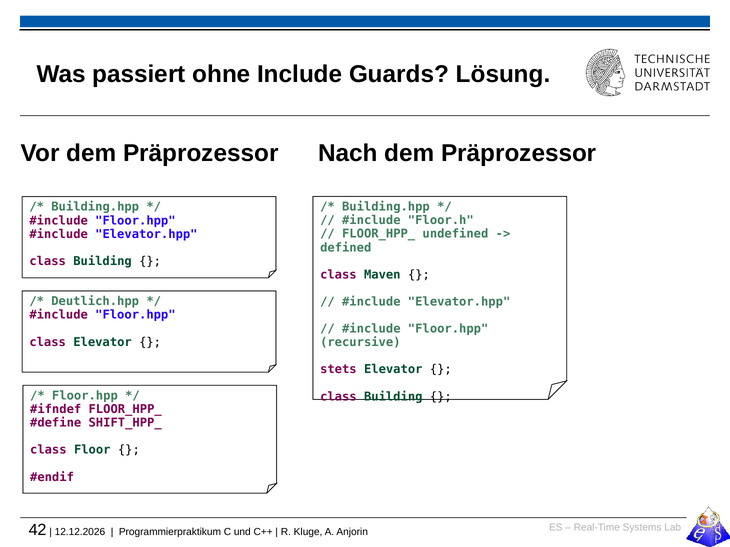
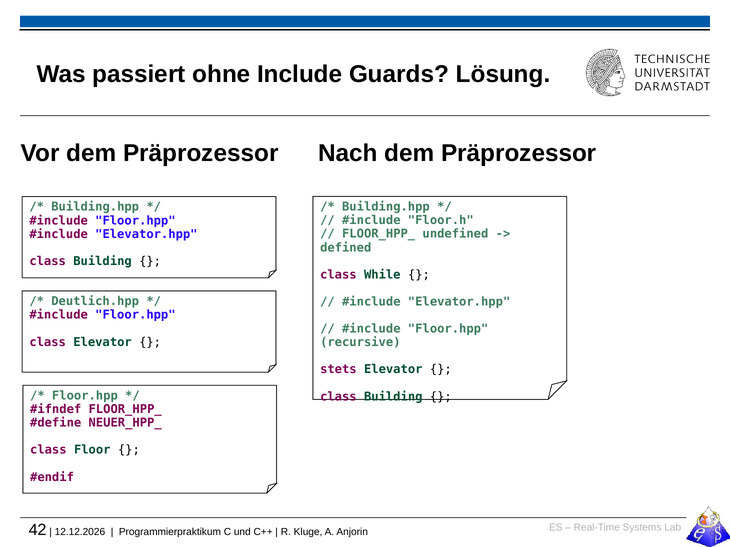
Maven: Maven -> While (382, 275)
SHIFT_HPP_: SHIFT_HPP_ -> NEUER_HPP_ (125, 423)
